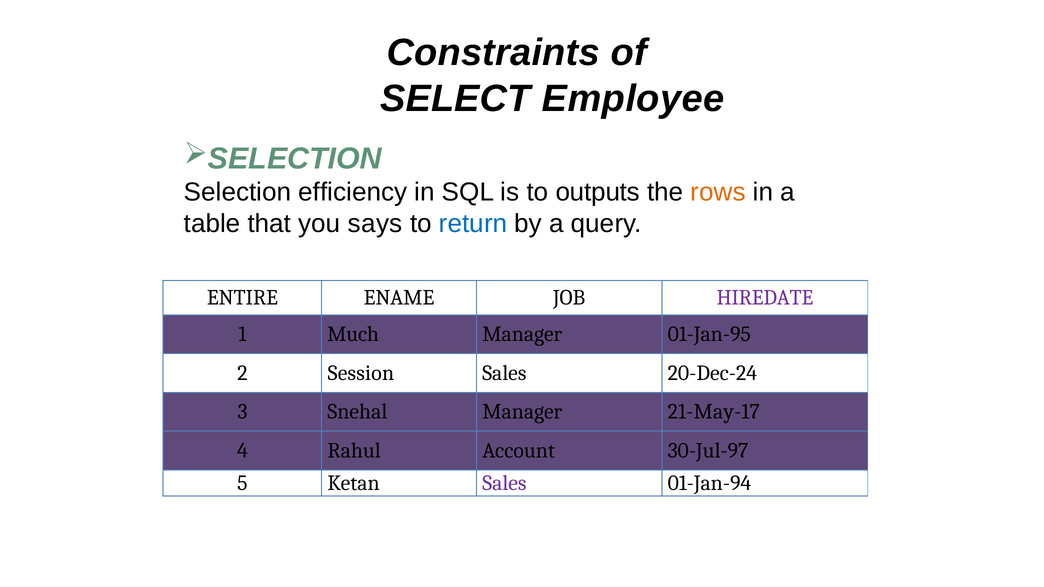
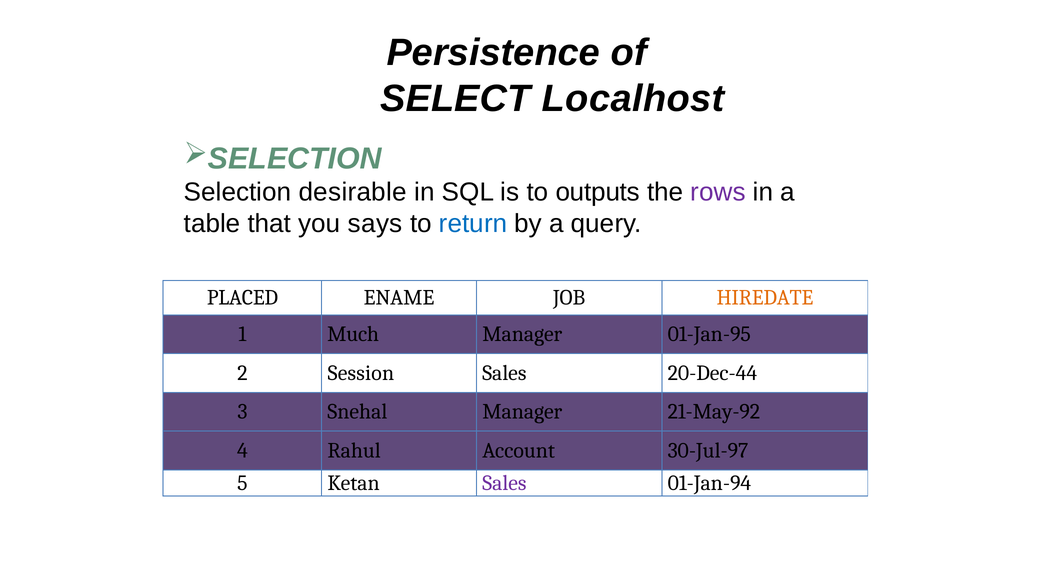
Constraints: Constraints -> Persistence (493, 53)
Employee: Employee -> Localhost (633, 99)
efficiency: efficiency -> desirable (353, 192)
rows colour: orange -> purple (718, 192)
ENTIRE: ENTIRE -> PLACED (242, 298)
HIREDATE colour: purple -> orange (765, 298)
20-Dec-24: 20-Dec-24 -> 20-Dec-44 (712, 373)
21-May-17: 21-May-17 -> 21-May-92 (714, 412)
